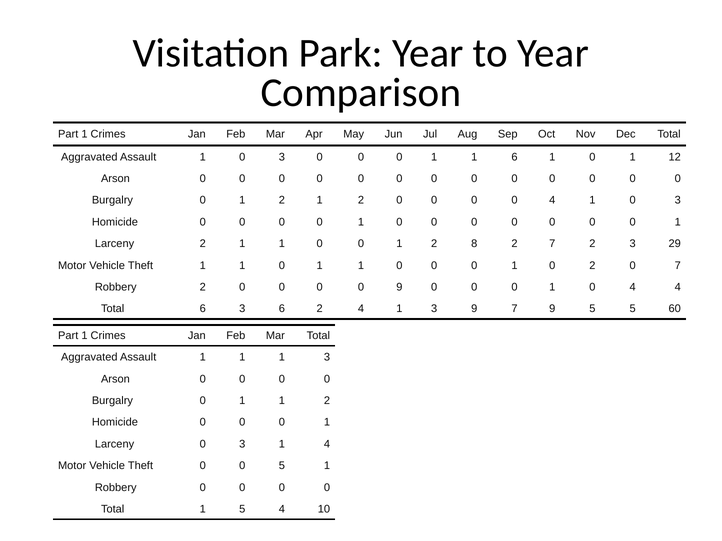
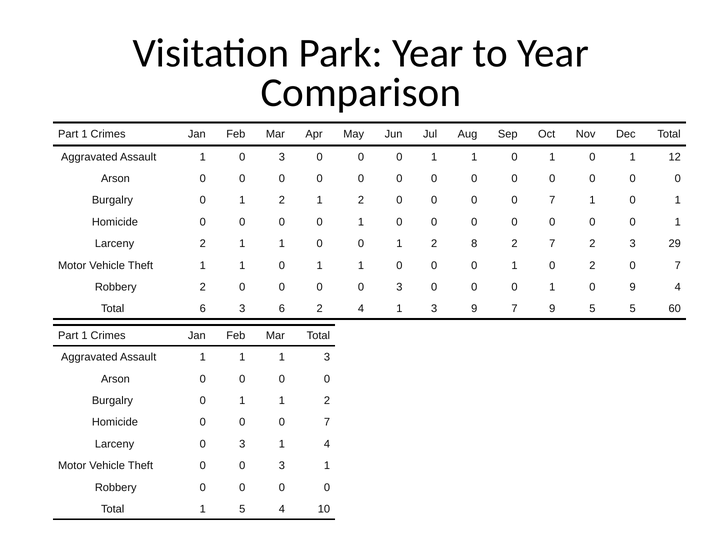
6: 6 -> 0 (514, 157)
4: 4 -> 7 (552, 200)
3: 3 -> 1 (678, 200)
0 0 0 9: 9 -> 3 (399, 287)
1 0 4: 4 -> 9 (633, 287)
1: 1 -> 7 (327, 423)
Theft 0 0 5: 5 -> 3 (282, 466)
